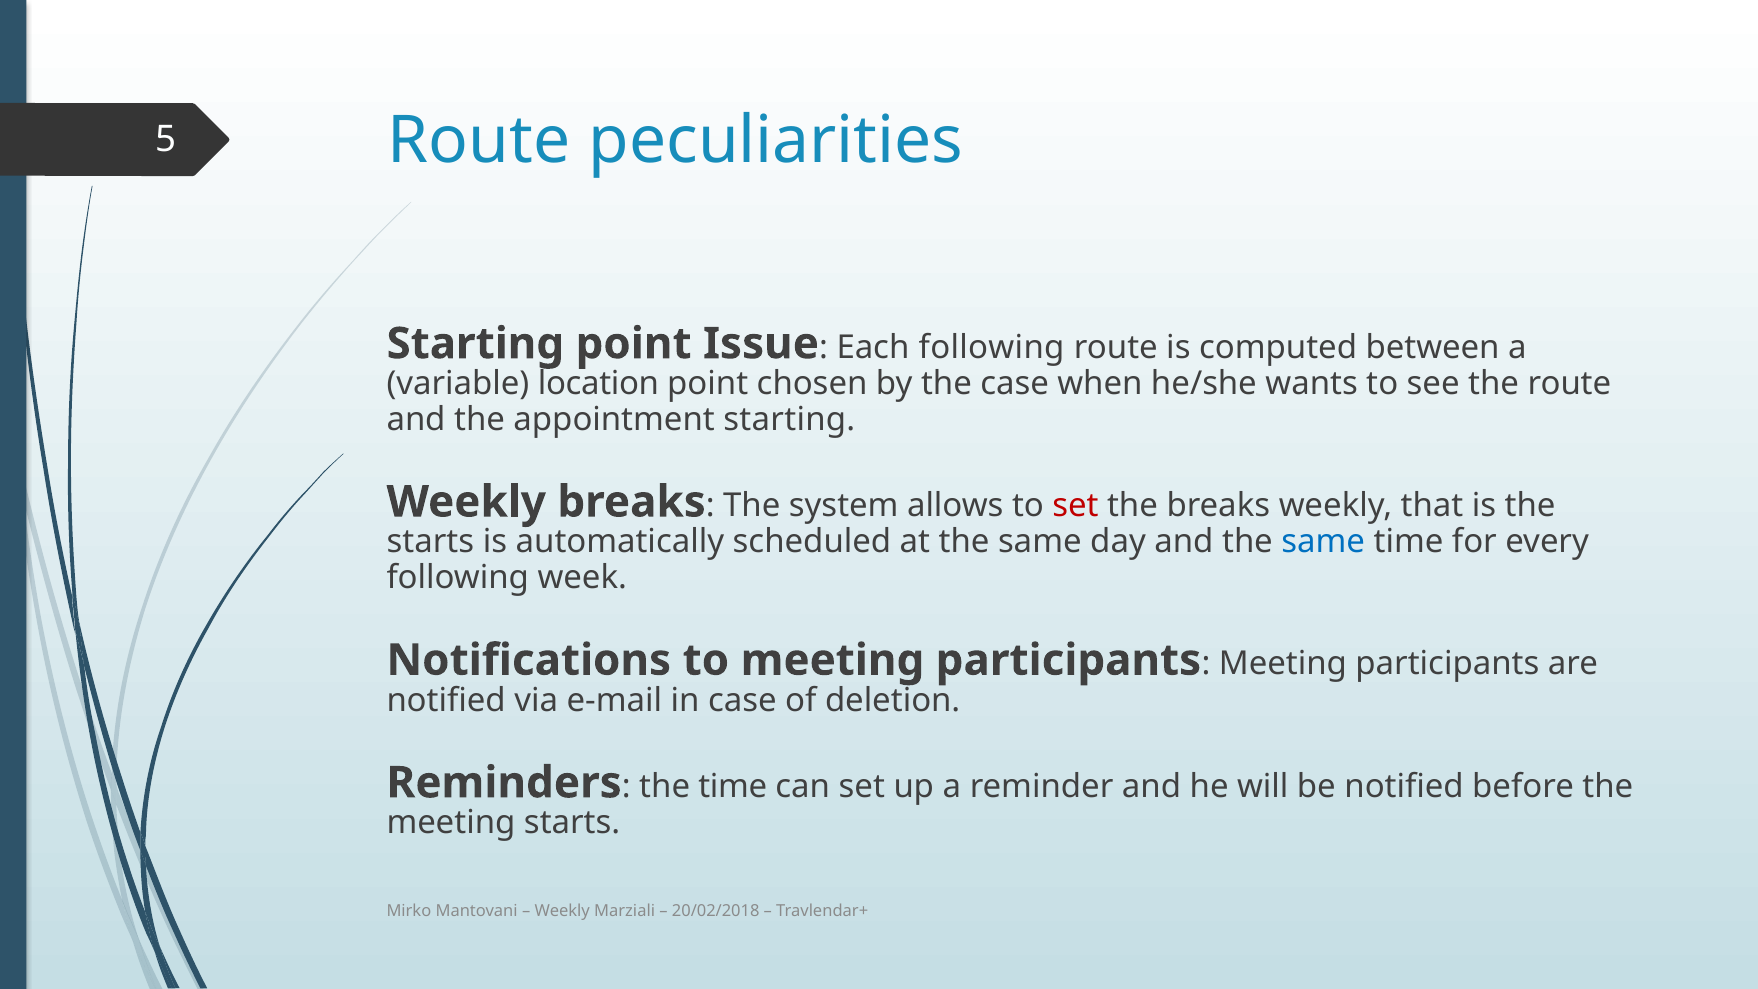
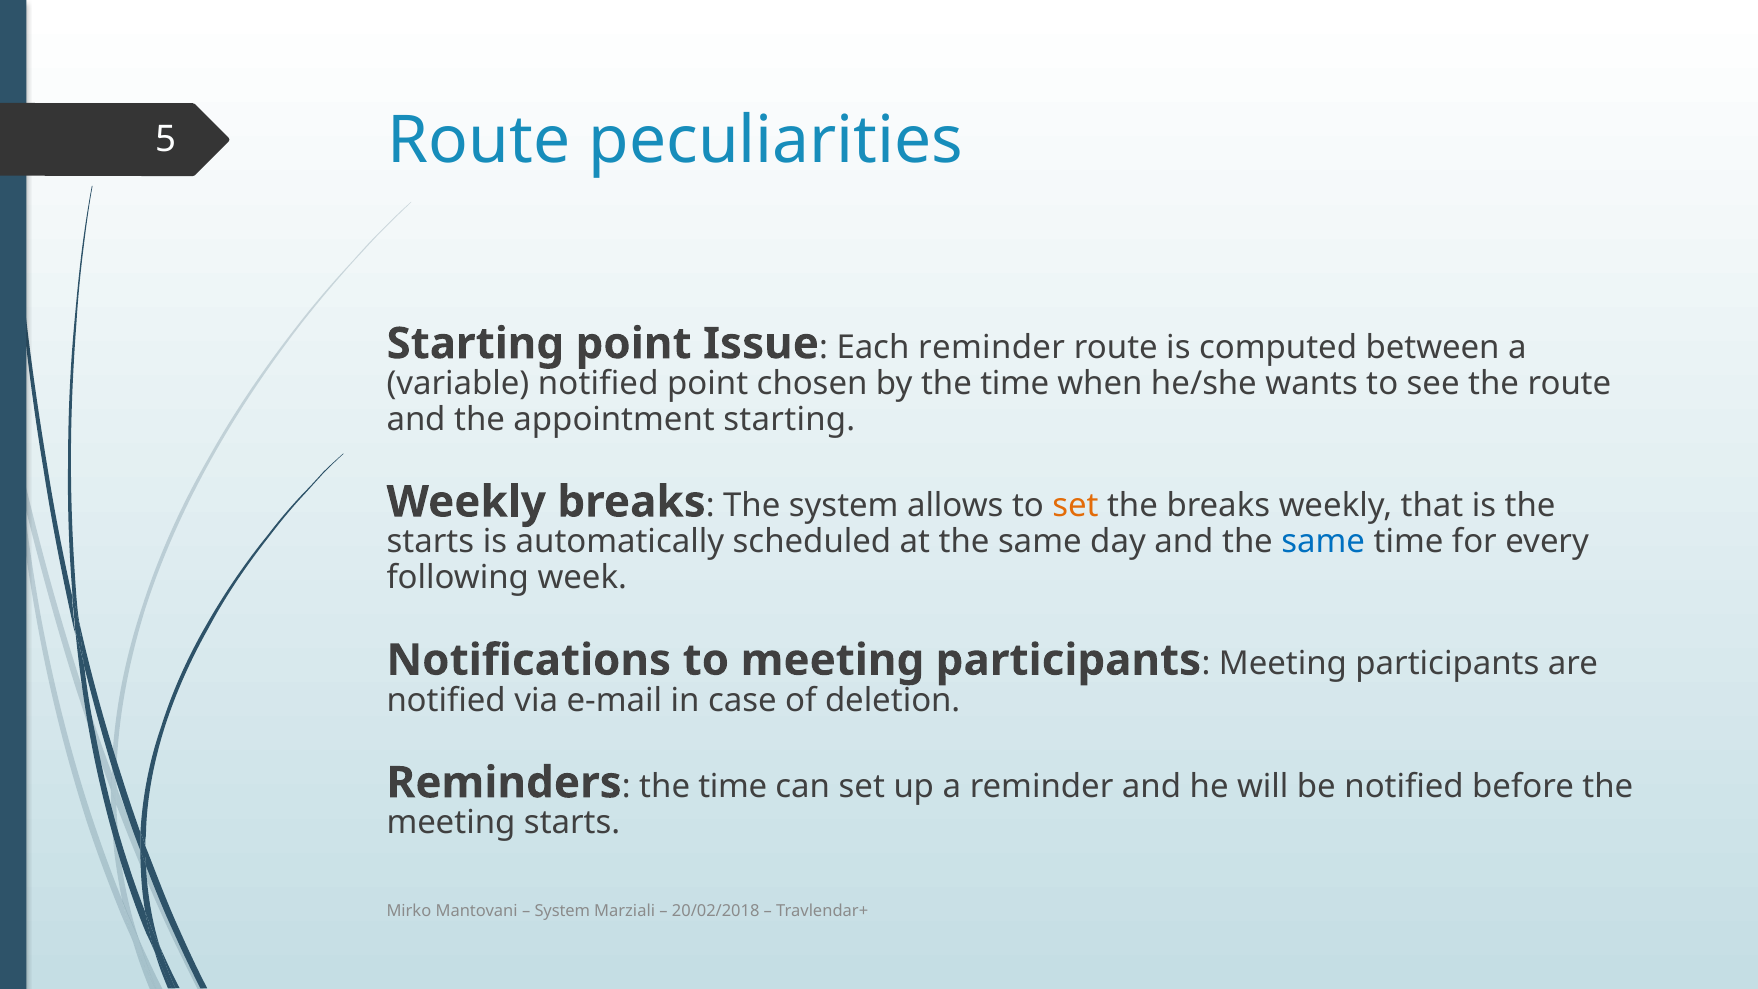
Each following: following -> reminder (992, 347)
variable location: location -> notified (598, 384)
by the case: case -> time (1015, 384)
set colour: red -> orange (1076, 506)
Weekly: Weekly -> System (562, 911)
